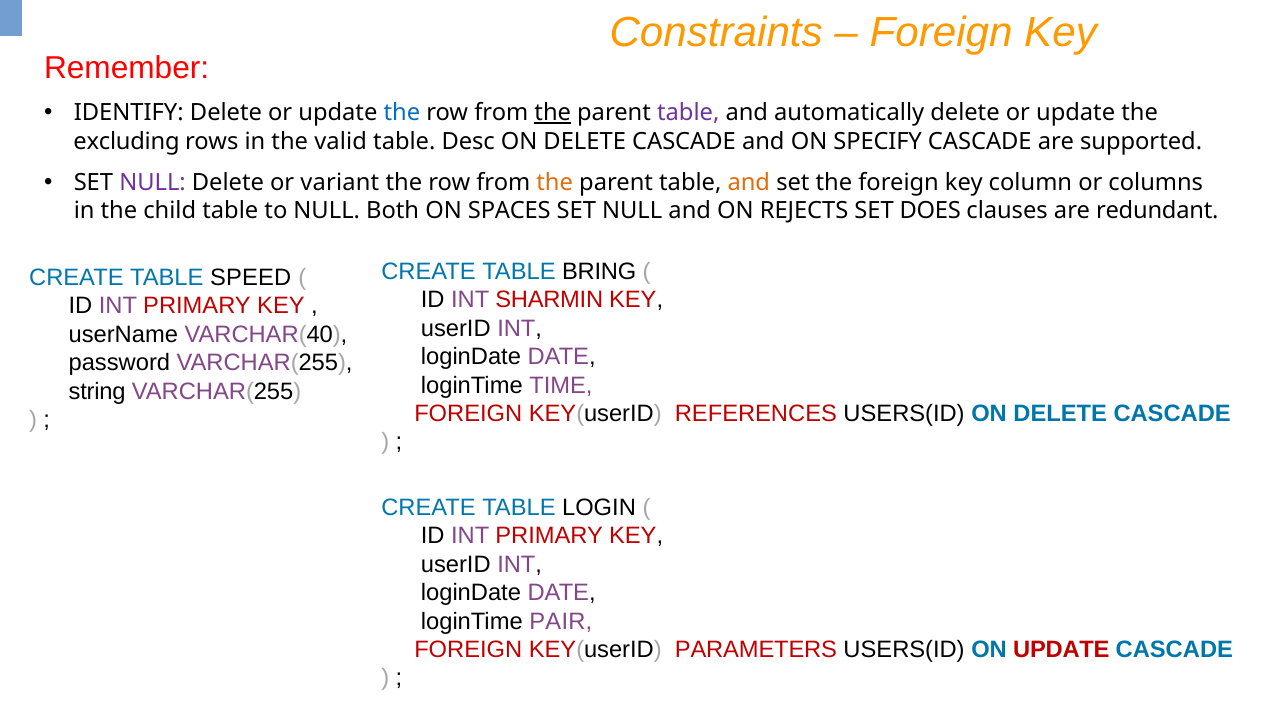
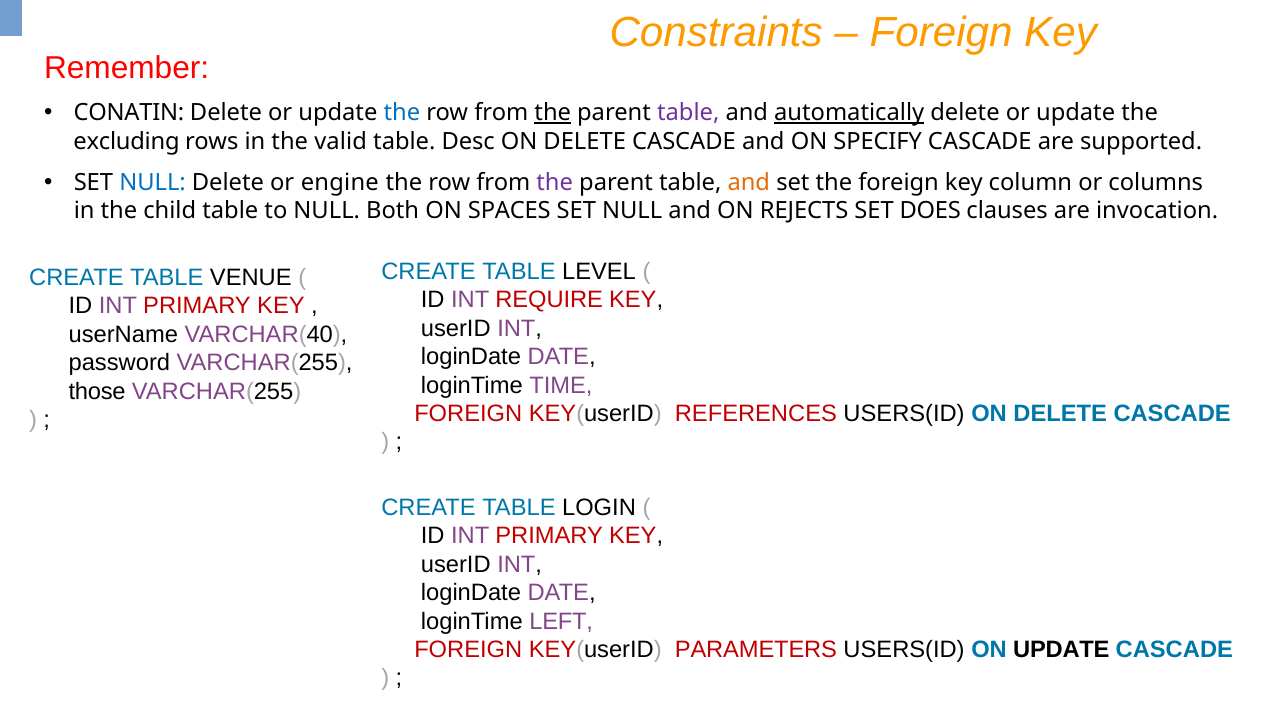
IDENTIFY: IDENTIFY -> CONATIN (129, 113)
automatically underline: none -> present (849, 113)
NULL colour: purple -> blue (153, 183)
variant: variant -> engine (340, 183)
the colour: orange -> purple (555, 183)
redundant: redundant -> invocation (1157, 211)
BRING: BRING -> LEVEL (599, 272)
SPEED: SPEED -> VENUE (251, 278)
SHARMIN: SHARMIN -> REQUIRE (549, 300)
string: string -> those (97, 392)
PAIR: PAIR -> LEFT (561, 622)
UPDATE colour: red -> black (1061, 650)
